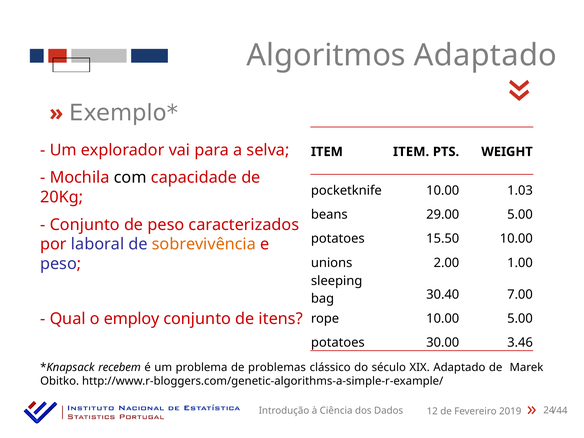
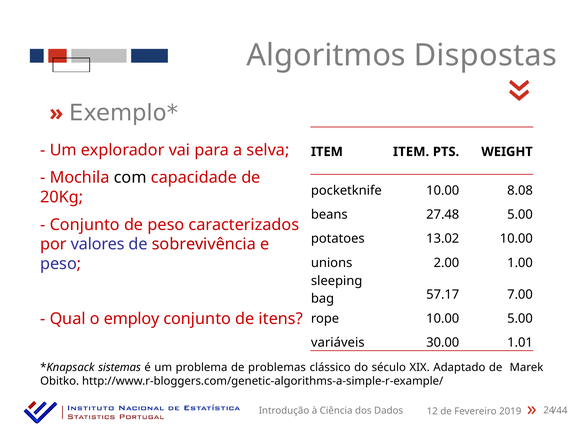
Algoritmos Adaptado: Adaptado -> Dispostas (485, 55)
1.03: 1.03 -> 8.08 (520, 190)
29.00: 29.00 -> 27.48 (443, 215)
15.50: 15.50 -> 13.02 (443, 239)
laboral: laboral -> valores (98, 244)
sobrevivência colour: orange -> red (204, 244)
30.40: 30.40 -> 57.17 (443, 294)
potatoes: potatoes -> variáveis (338, 343)
3.46: 3.46 -> 1.01 (520, 343)
recebem: recebem -> sistemas (120, 367)
